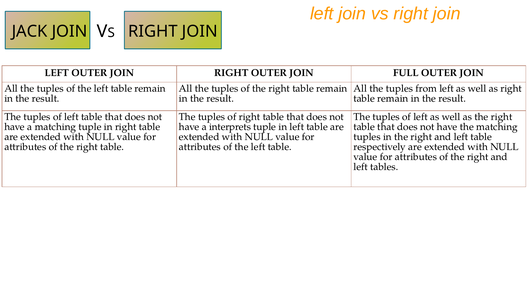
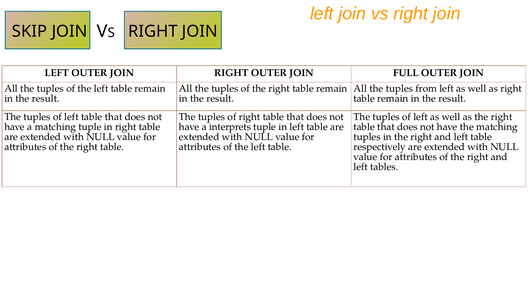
JACK: JACK -> SKIP (30, 31)
